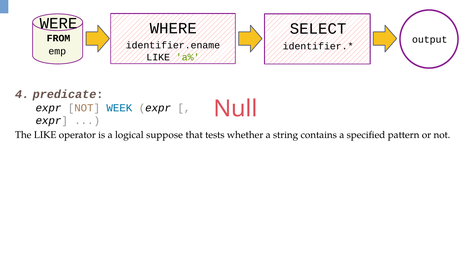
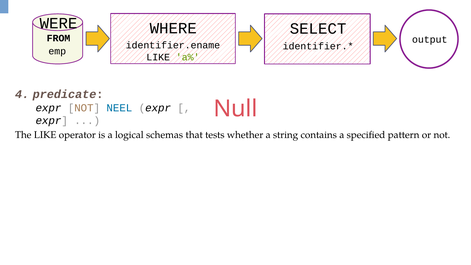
WEEK: WEEK -> NEEL (119, 108)
suppose: suppose -> schemas (165, 135)
